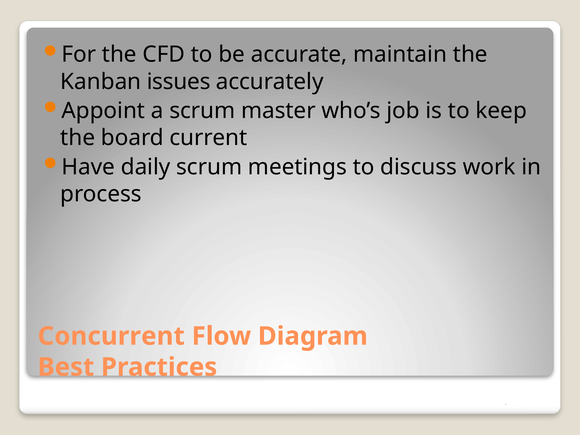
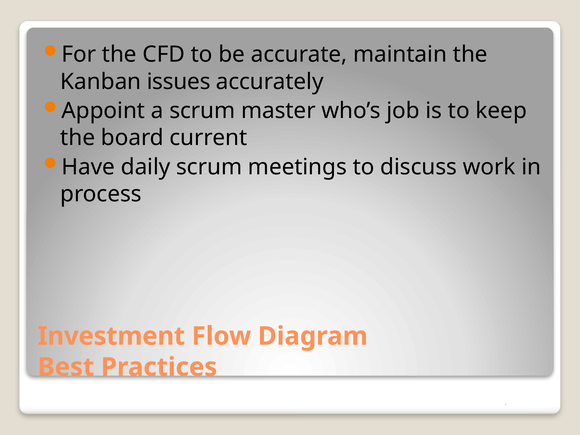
Concurrent: Concurrent -> Investment (111, 336)
